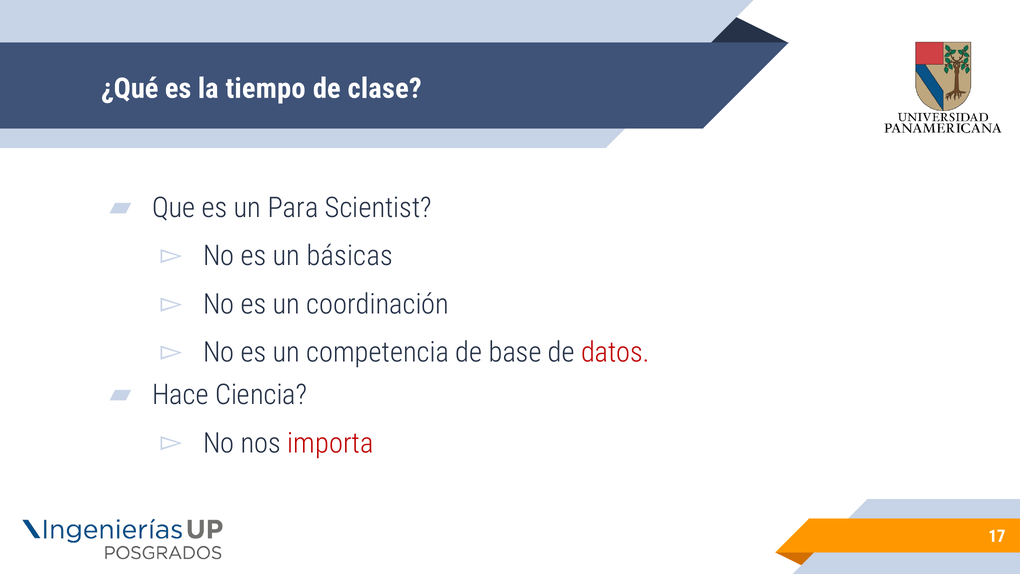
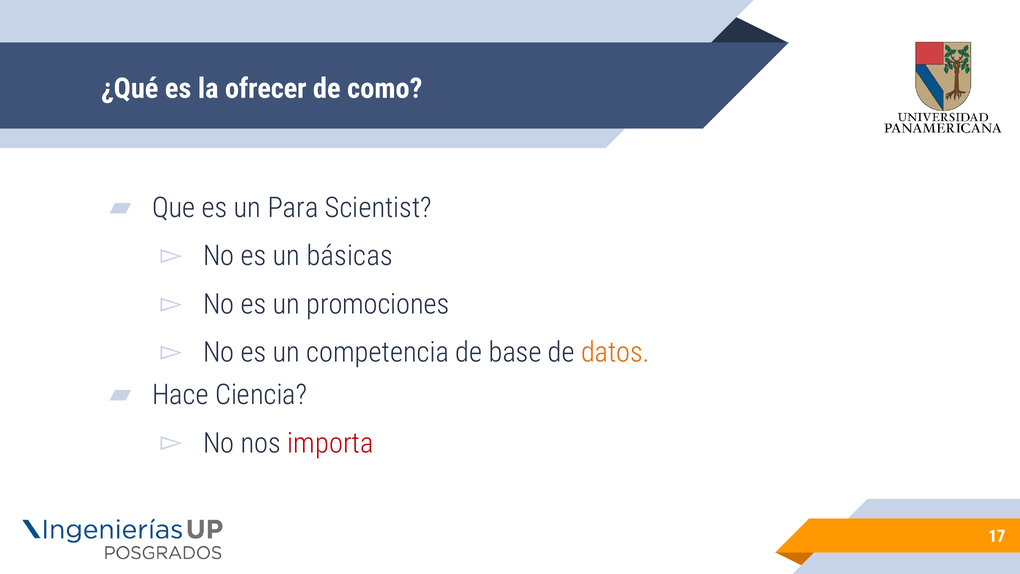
tiempo: tiempo -> ofrecer (266, 88)
clase: clase -> como (385, 88)
coordinación: coordinación -> promociones (378, 304)
datos colour: red -> orange (615, 352)
